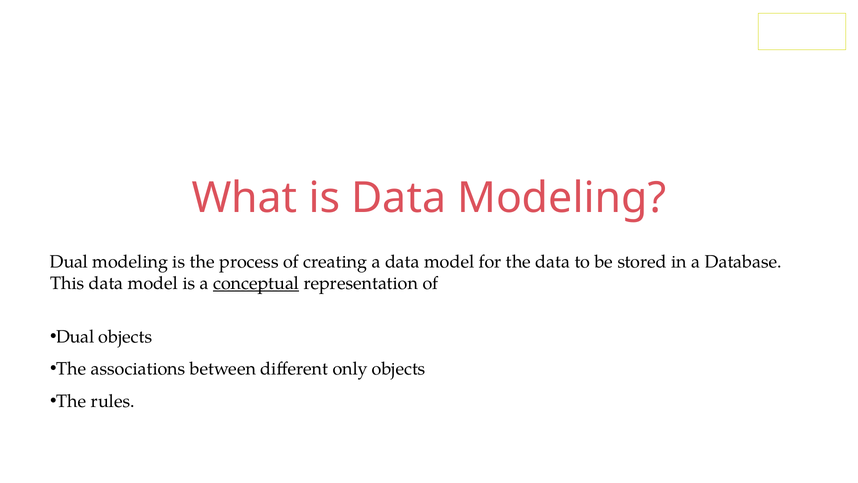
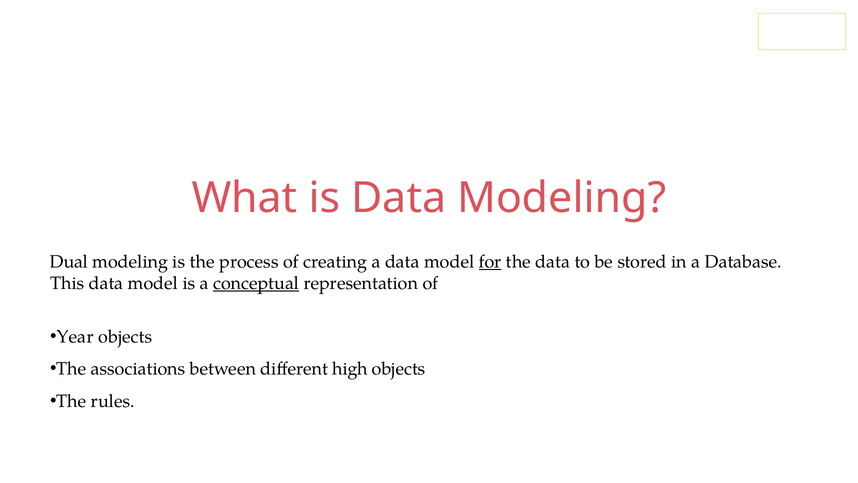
for underline: none -> present (490, 261)
Dual: Dual -> Year (75, 337)
only: only -> high (350, 369)
